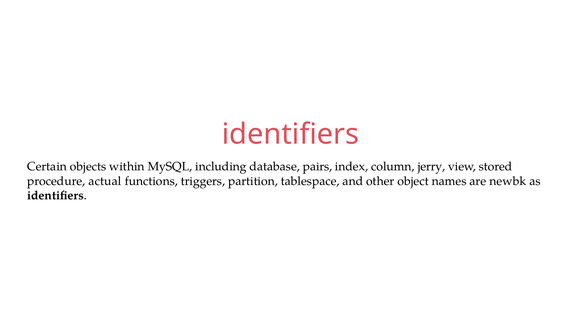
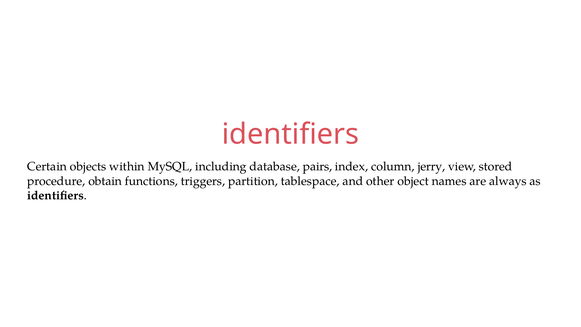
actual: actual -> obtain (105, 181)
newbk: newbk -> always (508, 181)
